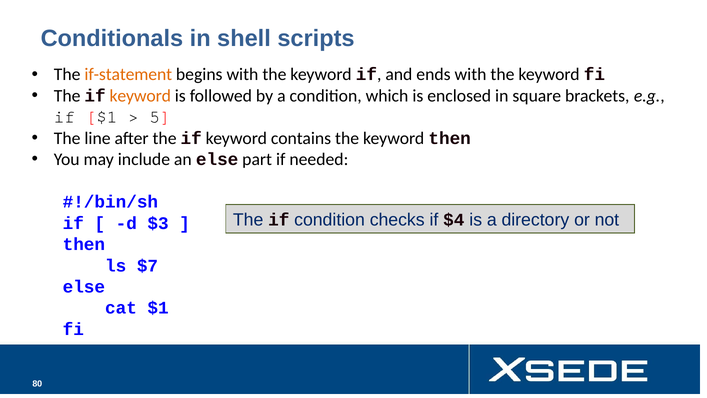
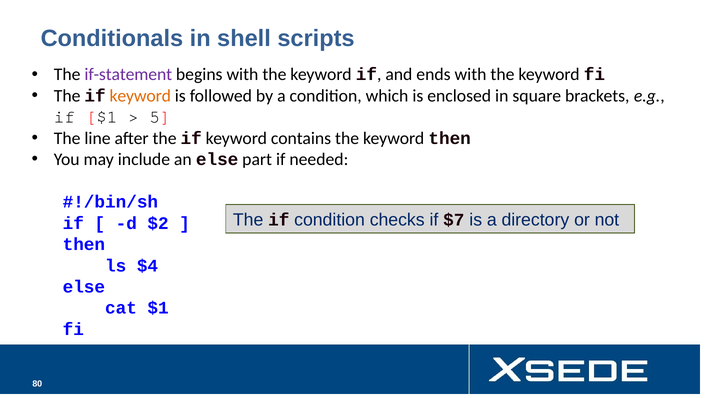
if-statement colour: orange -> purple (128, 75)
$4: $4 -> $7 (454, 220)
$3: $3 -> $2 (158, 223)
$7: $7 -> $4 (147, 265)
